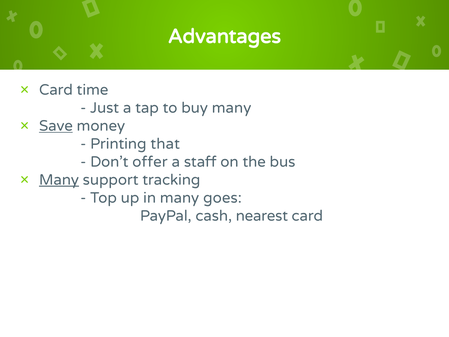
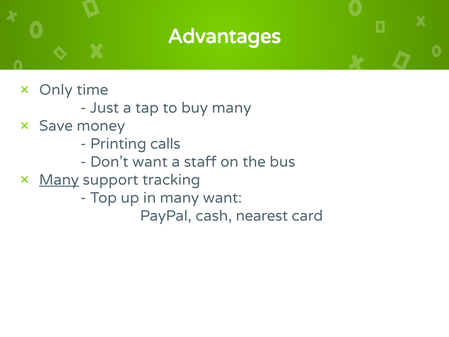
Card: Card -> Only (56, 90)
Save underline: present -> none (56, 126)
that: that -> calls (165, 144)
Don’t offer: offer -> want (150, 162)
many goes: goes -> want (223, 198)
